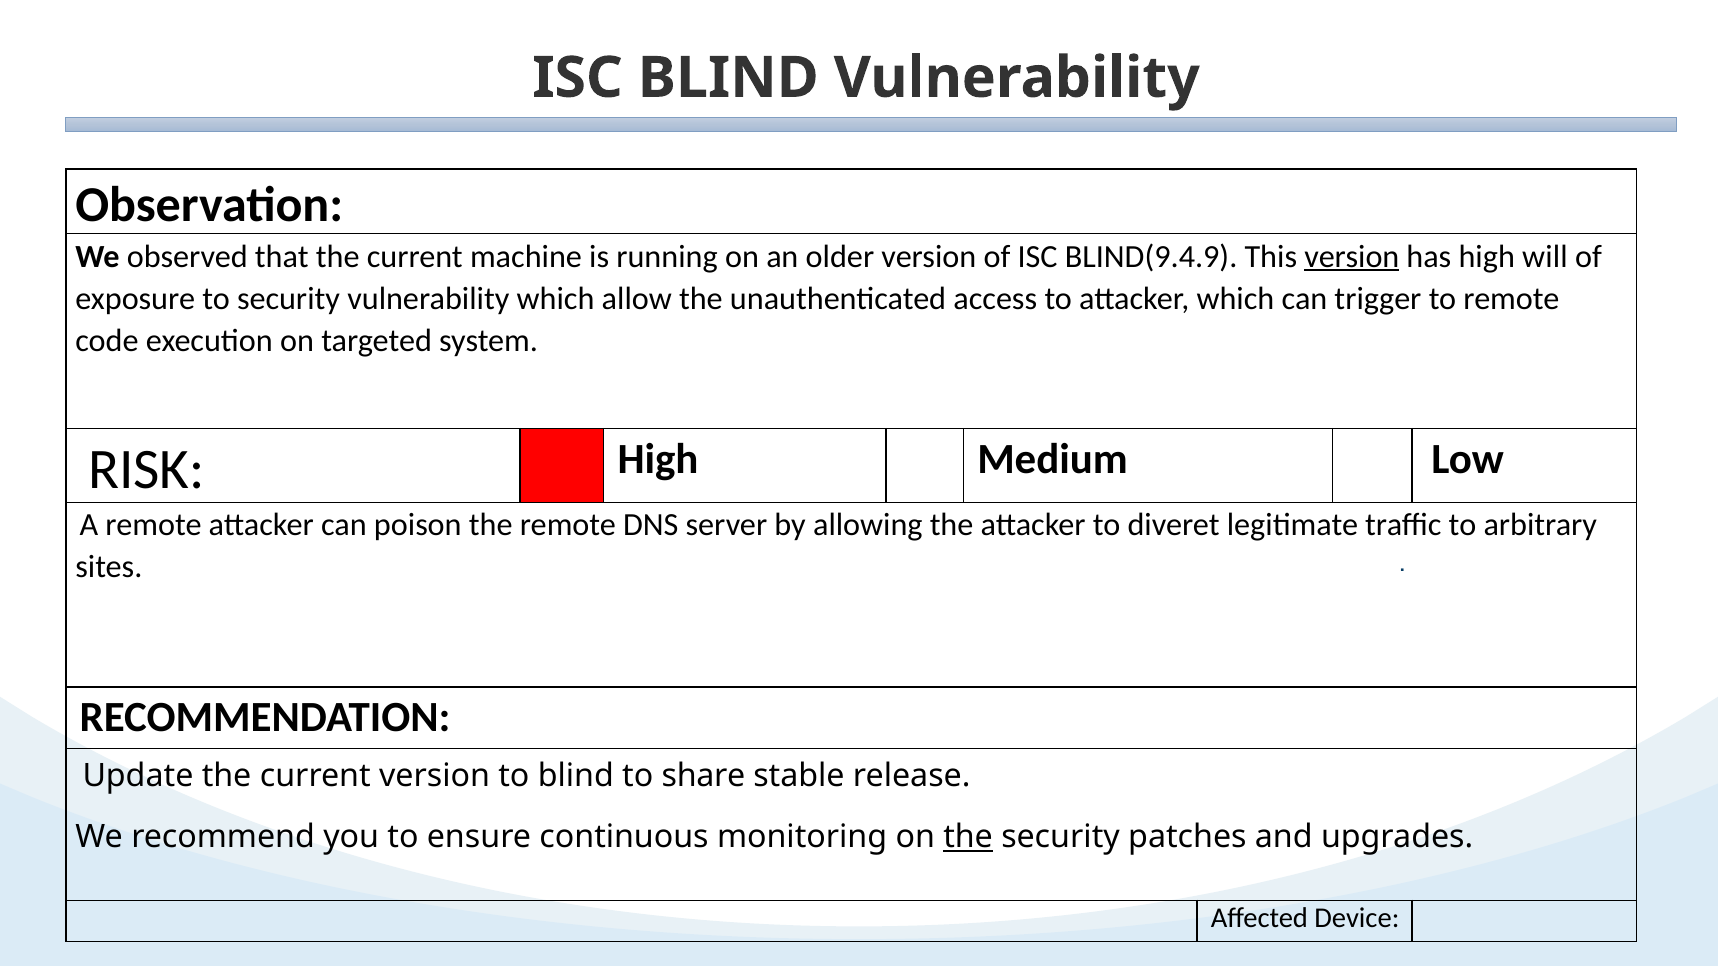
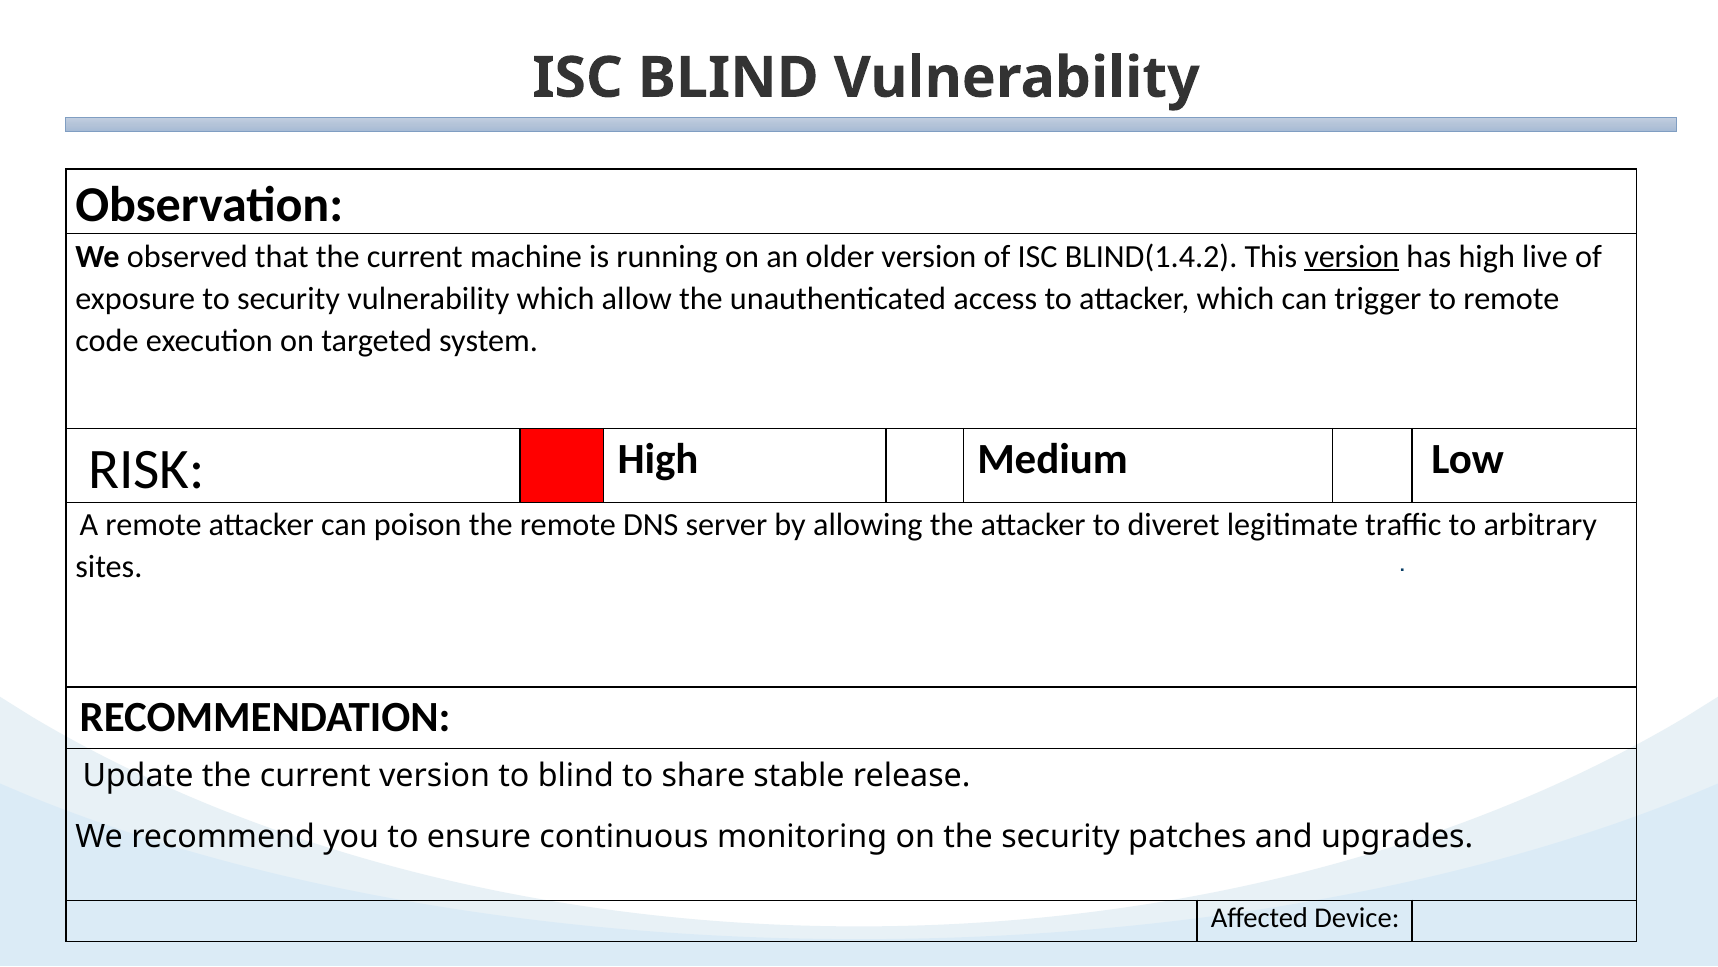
BLIND(9.4.9: BLIND(9.4.9 -> BLIND(1.4.2 (1151, 256)
will: will -> live (1545, 256)
the underline: present -> none (968, 836)
